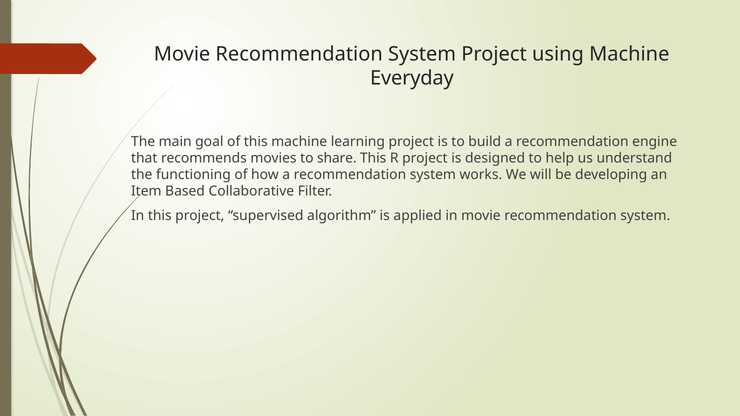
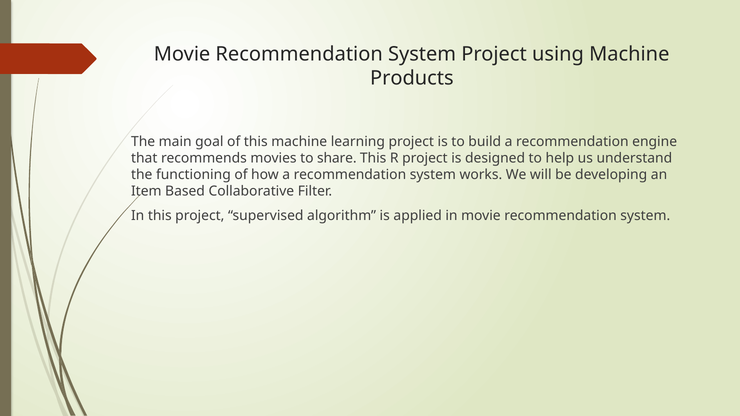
Everyday: Everyday -> Products (412, 78)
